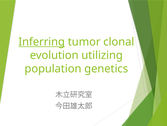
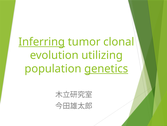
genetics underline: none -> present (106, 68)
